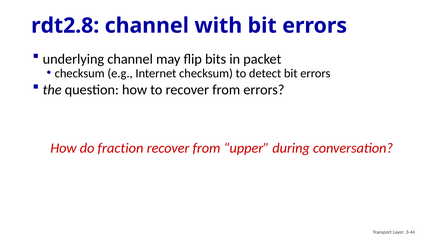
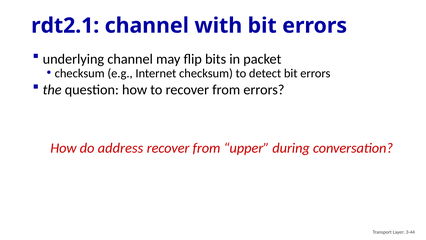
rdt2.8: rdt2.8 -> rdt2.1 (65, 26)
fraction: fraction -> address (121, 148)
